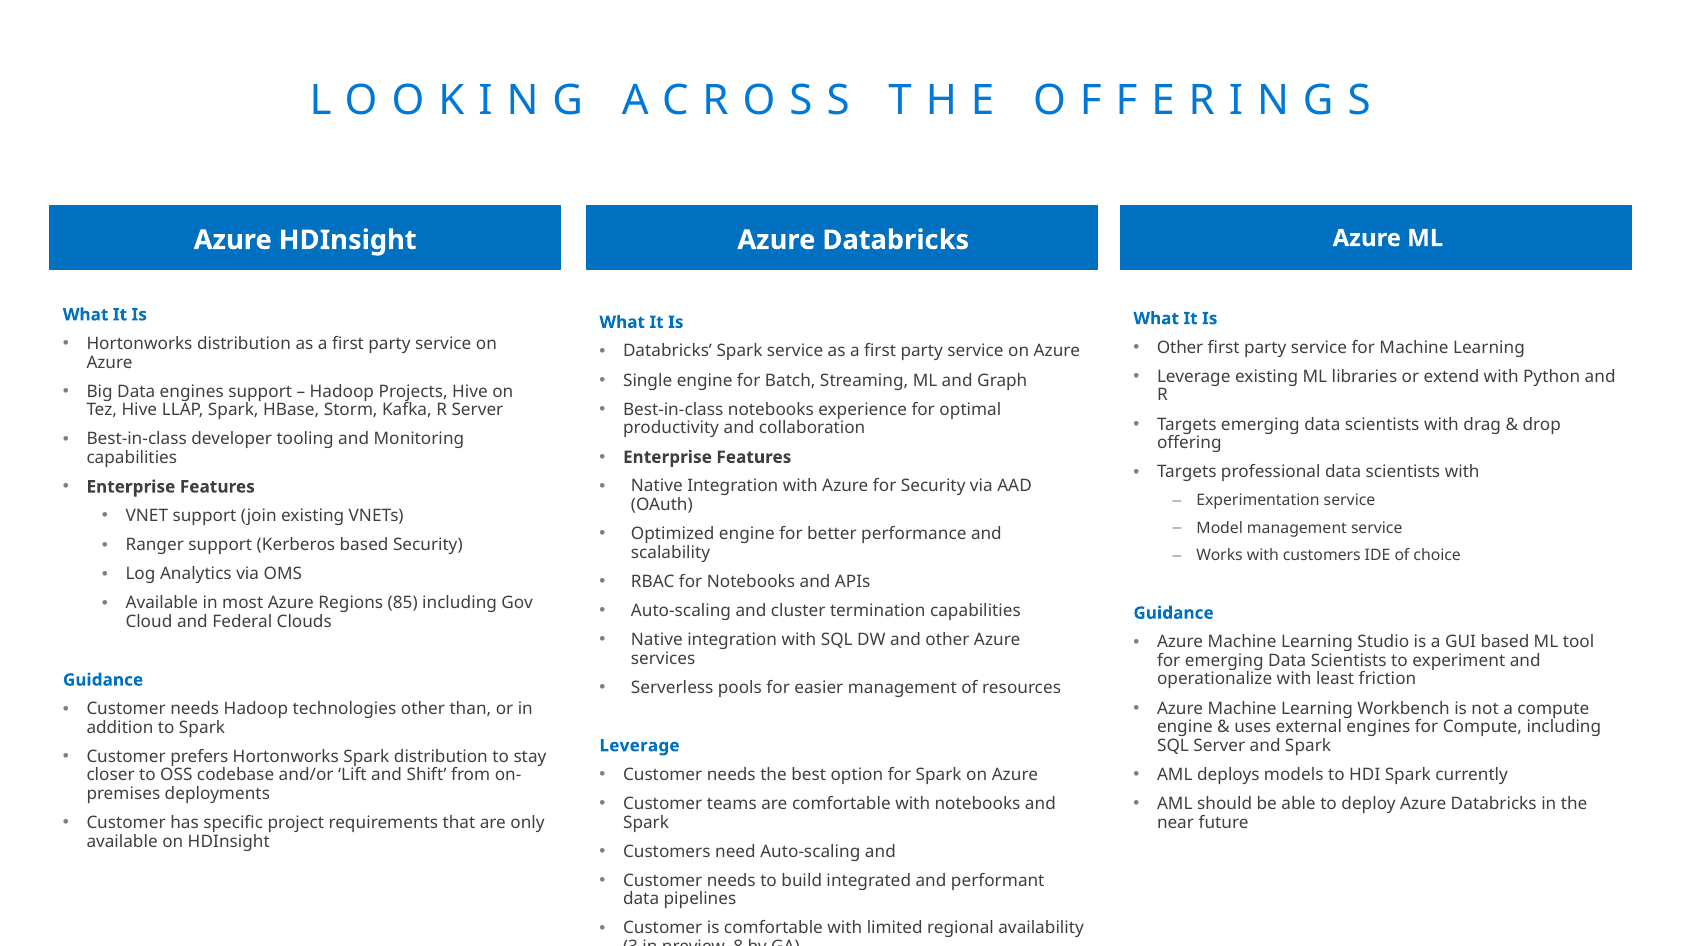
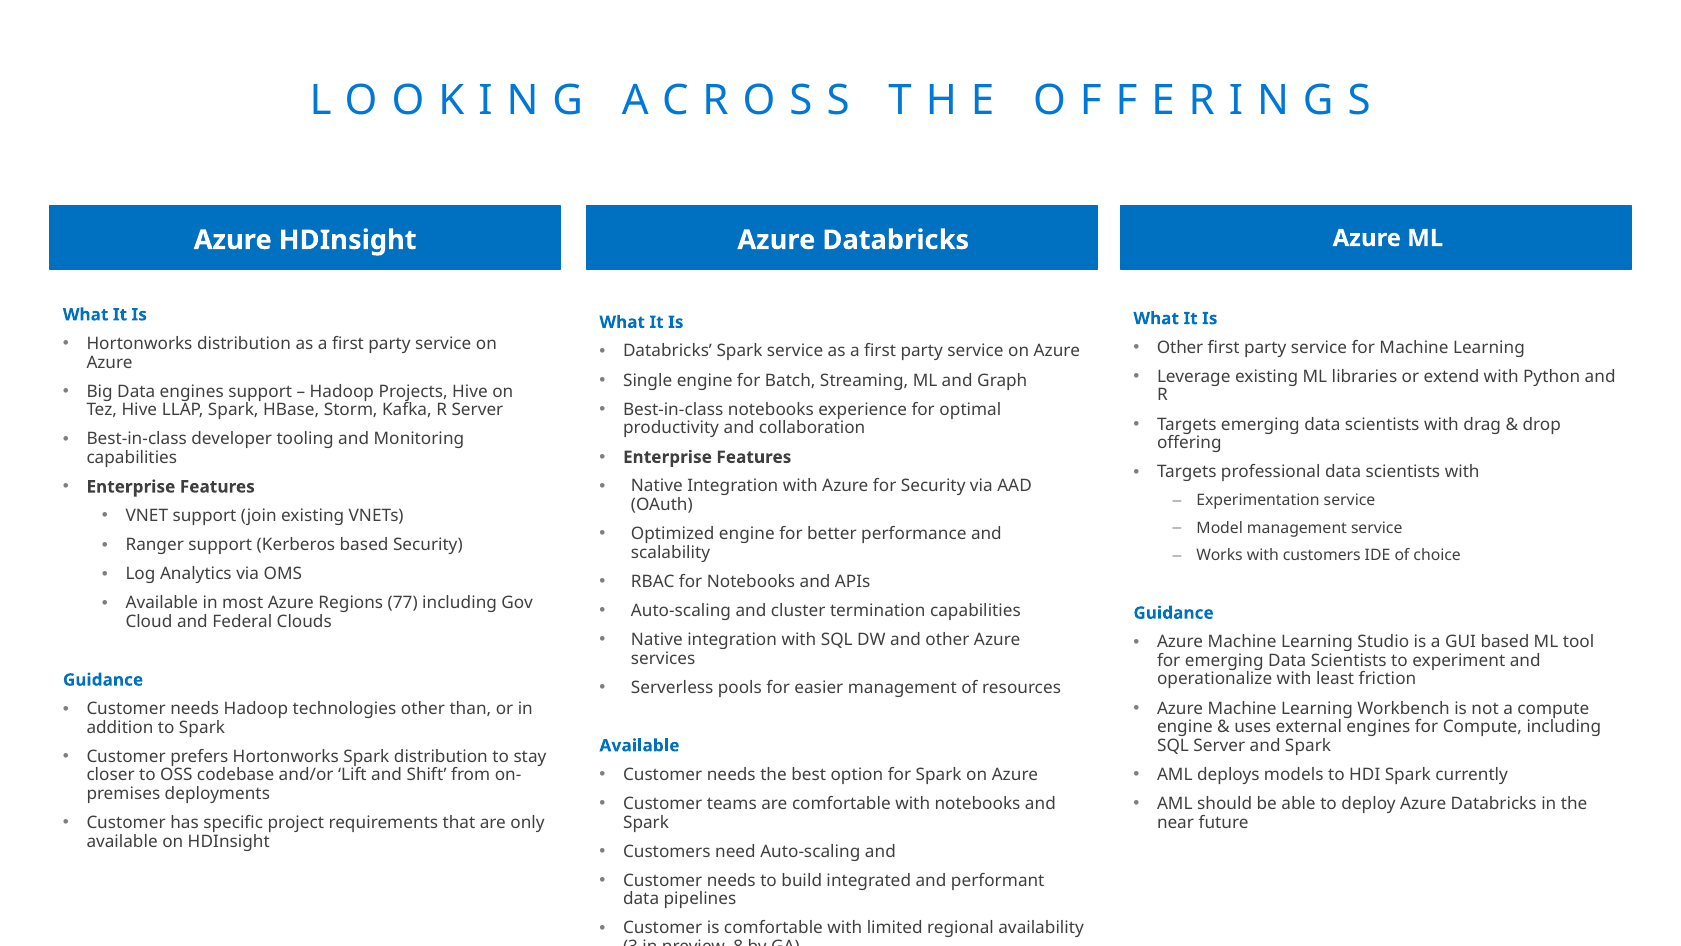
85: 85 -> 77 (403, 603)
Leverage: Leverage -> Available (639, 745)
